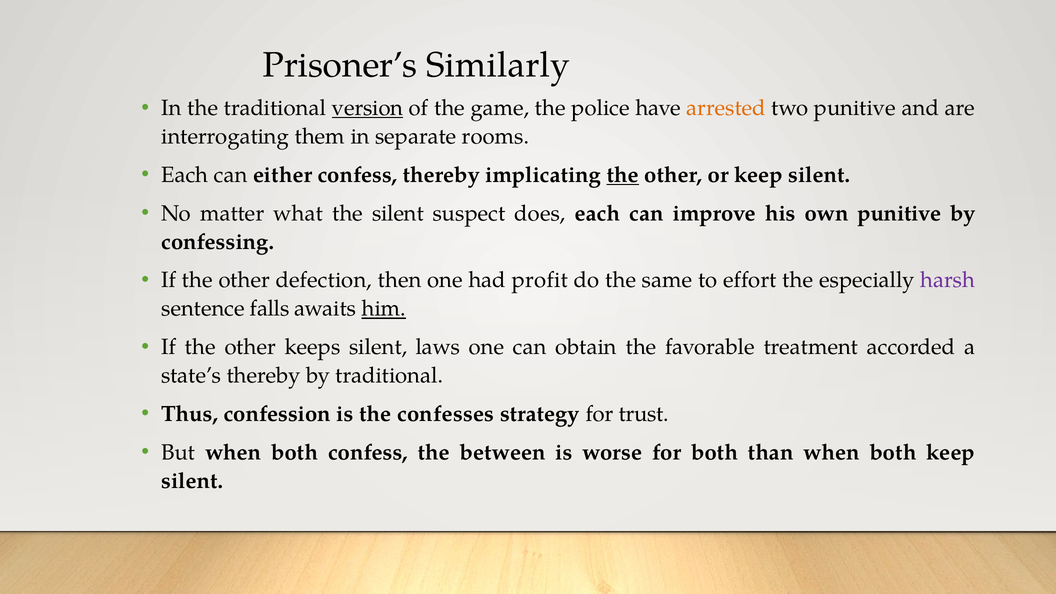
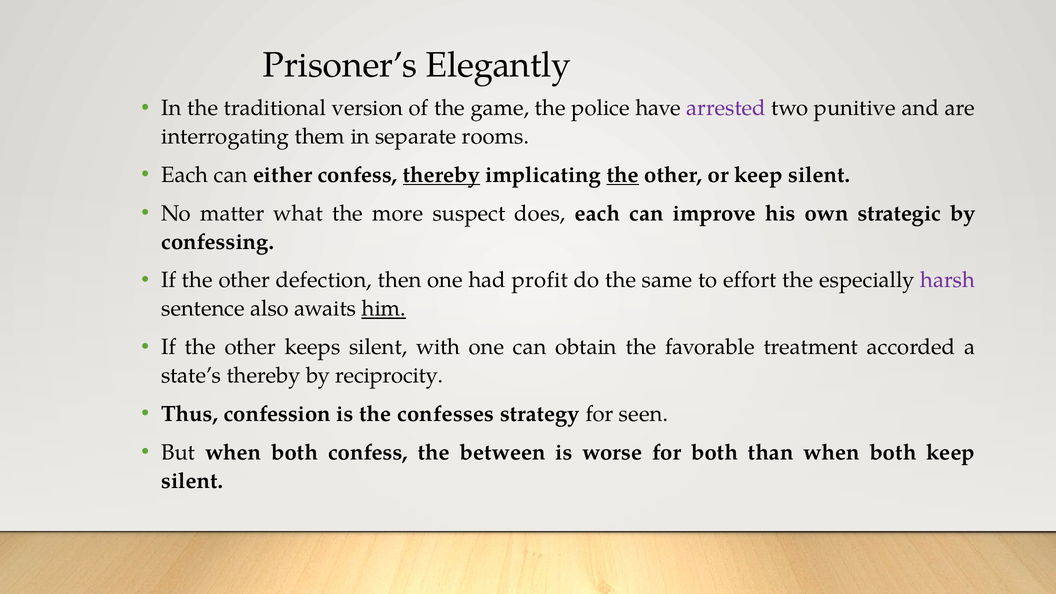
Similarly: Similarly -> Elegantly (498, 65)
version underline: present -> none (368, 108)
arrested colour: orange -> purple (726, 108)
thereby underline: none -> present (441, 175)
the silent: silent -> more (398, 213)
own punitive: punitive -> strategic (899, 213)
falls: falls -> also (270, 309)
laws: laws -> with (438, 347)
by traditional: traditional -> reciprocity (389, 376)
trust: trust -> seen (644, 414)
